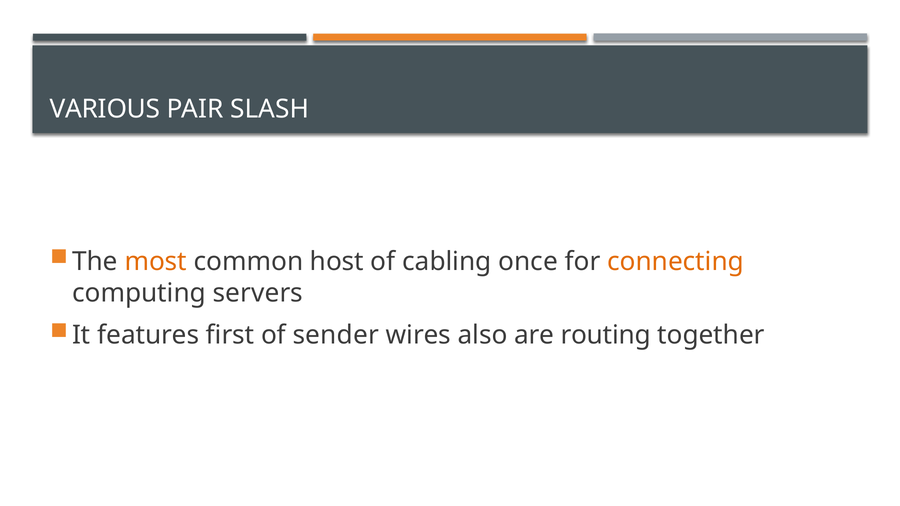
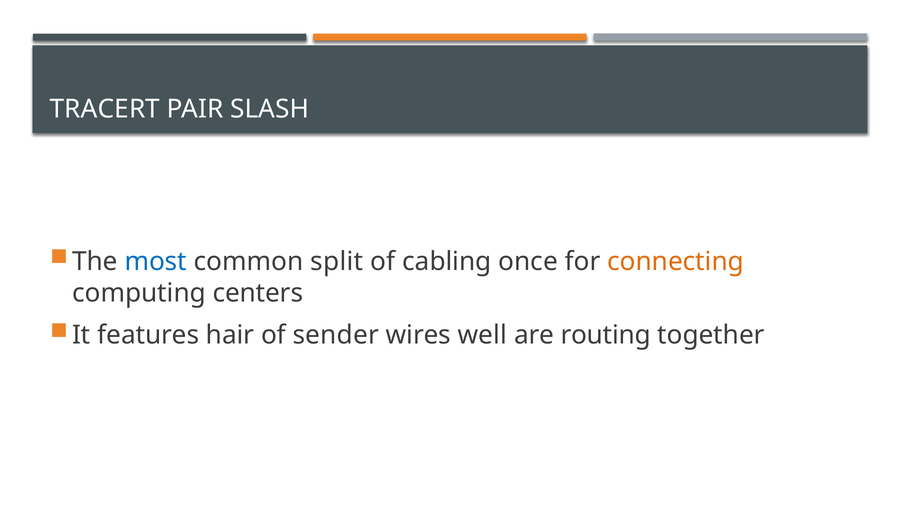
VARIOUS: VARIOUS -> TRACERT (105, 109)
most colour: orange -> blue (156, 262)
host: host -> split (337, 262)
servers: servers -> centers (258, 293)
first: first -> hair (230, 335)
also: also -> well (482, 335)
